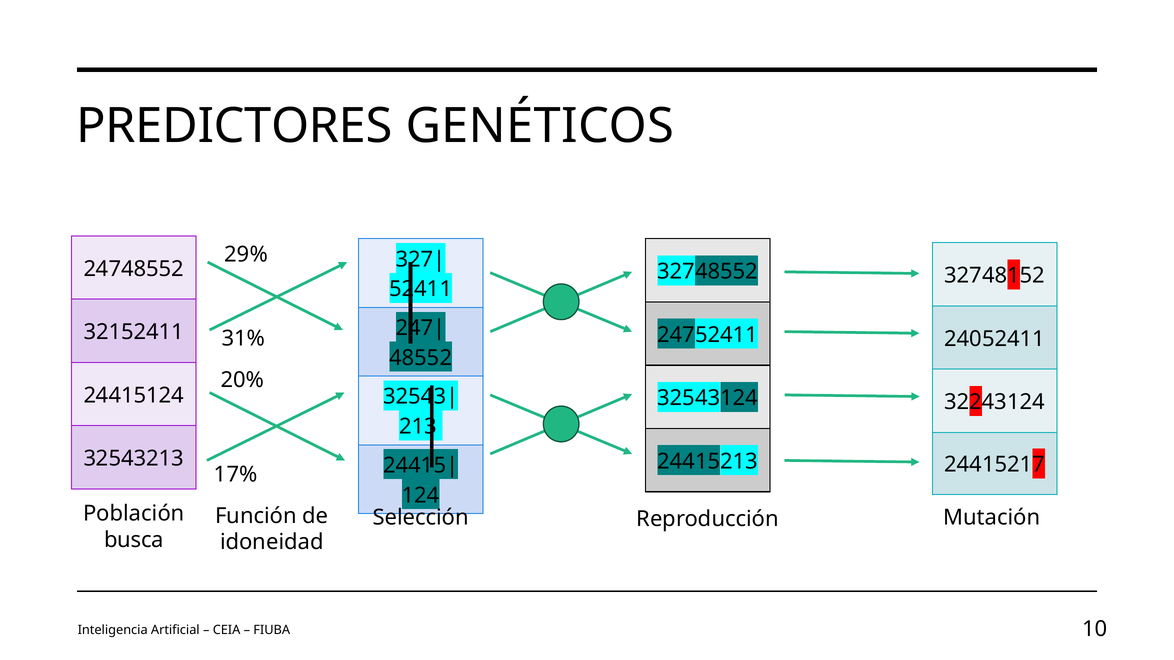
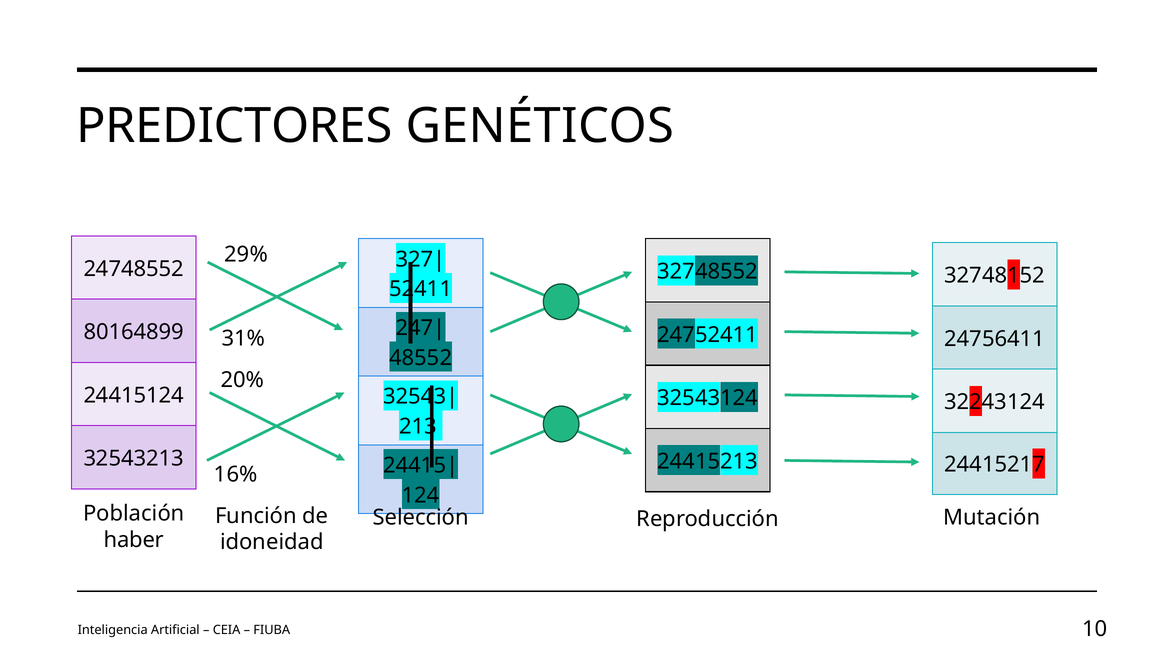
32152411: 32152411 -> 80164899 (134, 332)
24052411: 24052411 -> 24756411 (995, 339)
17%: 17% -> 16% (236, 475)
busca: busca -> haber (134, 540)
